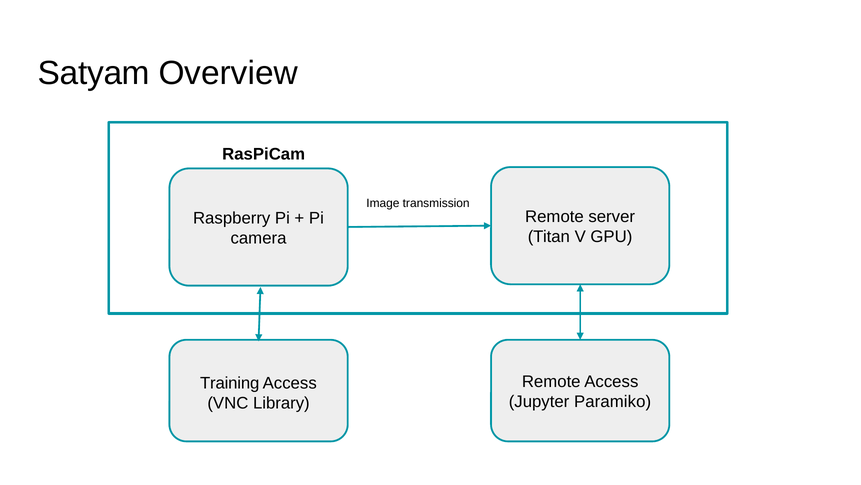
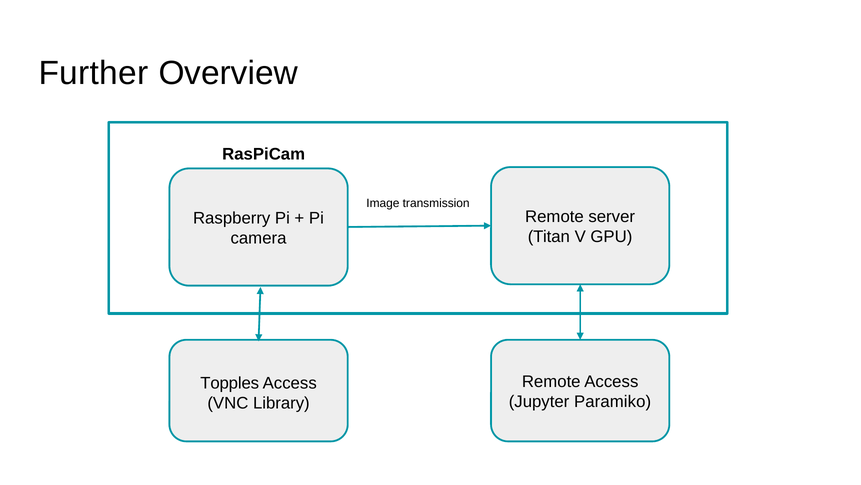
Satyam: Satyam -> Further (93, 73)
Training: Training -> Topples (230, 383)
